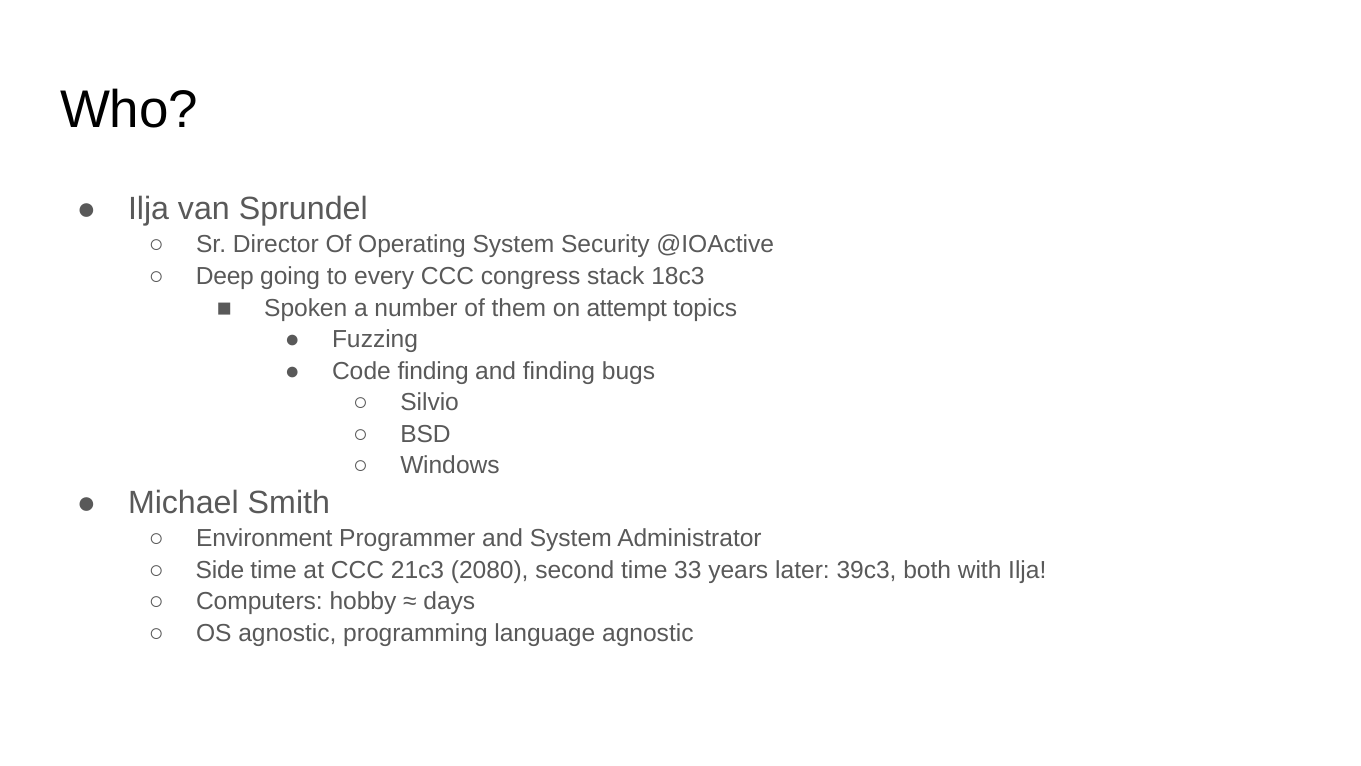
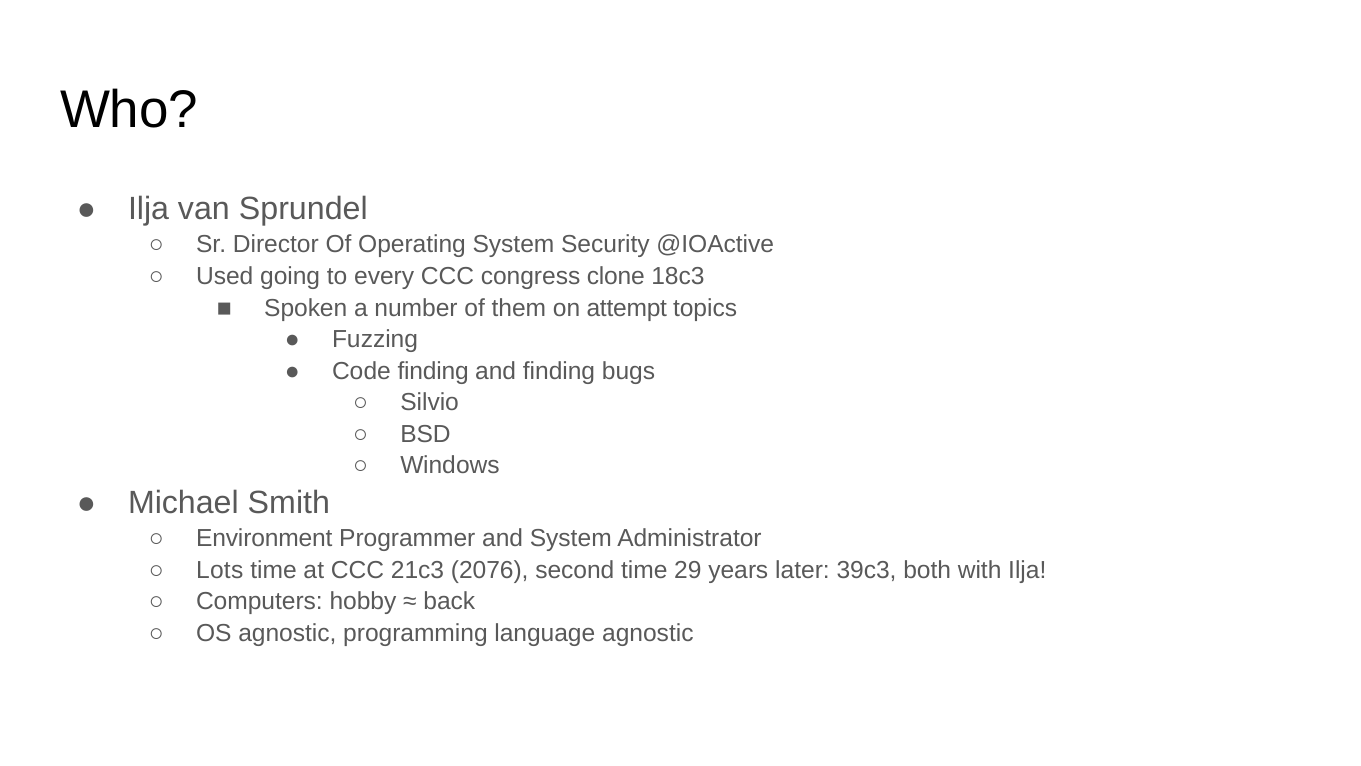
Deep: Deep -> Used (225, 276)
stack: stack -> clone (616, 276)
Side: Side -> Lots (220, 570)
2080: 2080 -> 2076 (490, 570)
33: 33 -> 29 (688, 570)
days: days -> back (449, 601)
